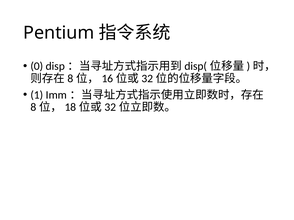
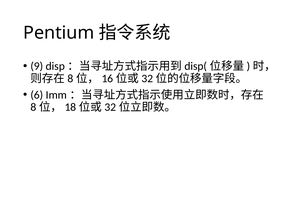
0: 0 -> 9 (37, 66)
1: 1 -> 6 (37, 95)
